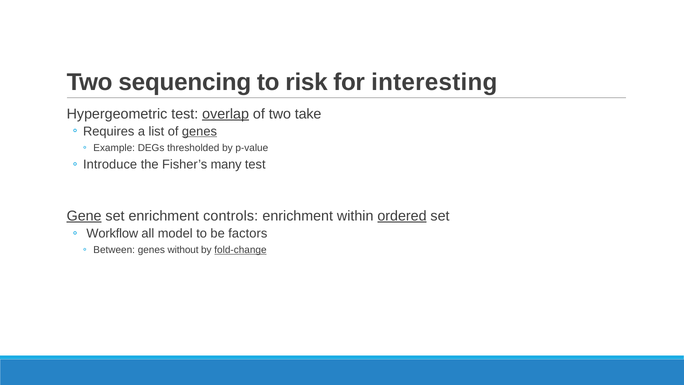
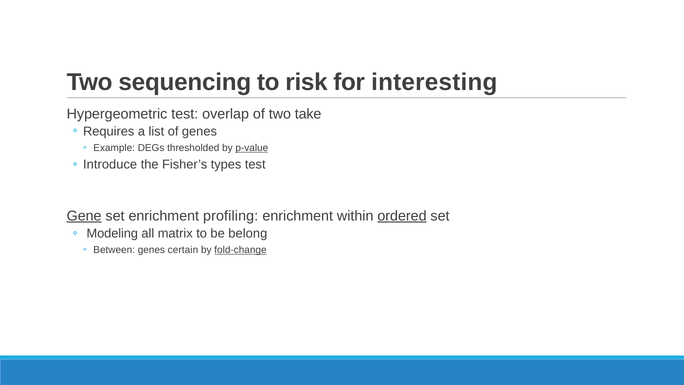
overlap underline: present -> none (226, 114)
genes underline: present -> none (199, 131)
p-value underline: none -> present (252, 148)
many: many -> types (226, 164)
controls: controls -> profiling (231, 216)
Workflow: Workflow -> Modeling (112, 233)
model: model -> matrix (175, 233)
factors: factors -> belong (248, 233)
without: without -> certain (183, 250)
